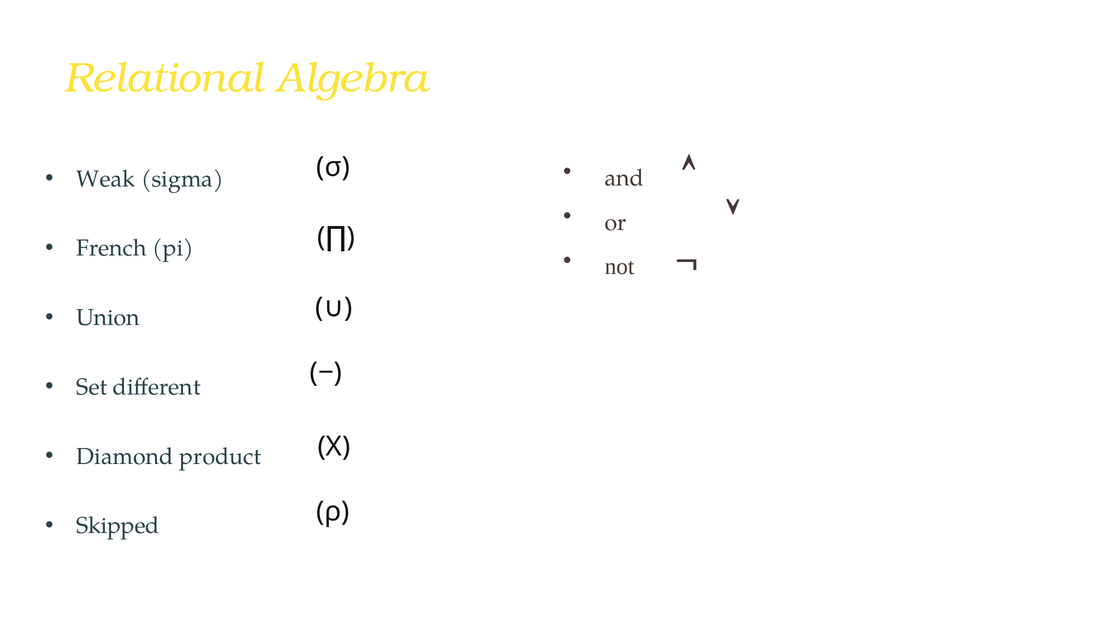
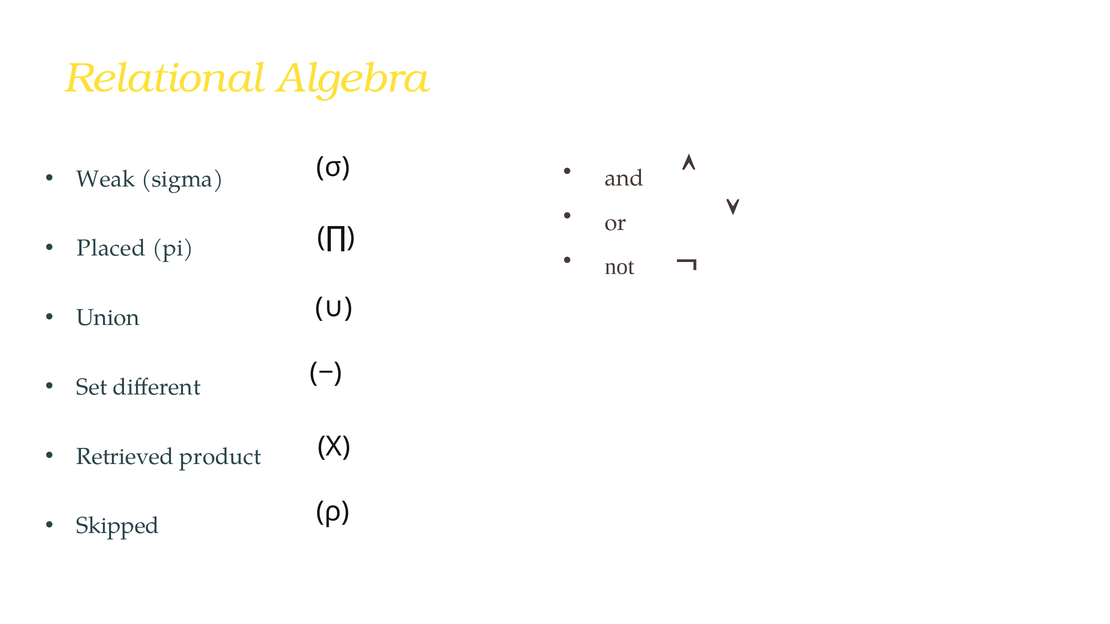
French: French -> Placed (111, 249)
Diamond: Diamond -> Retrieved (125, 457)
